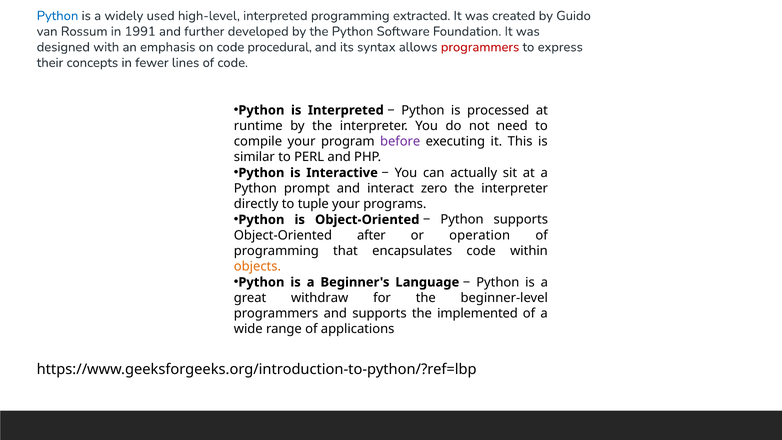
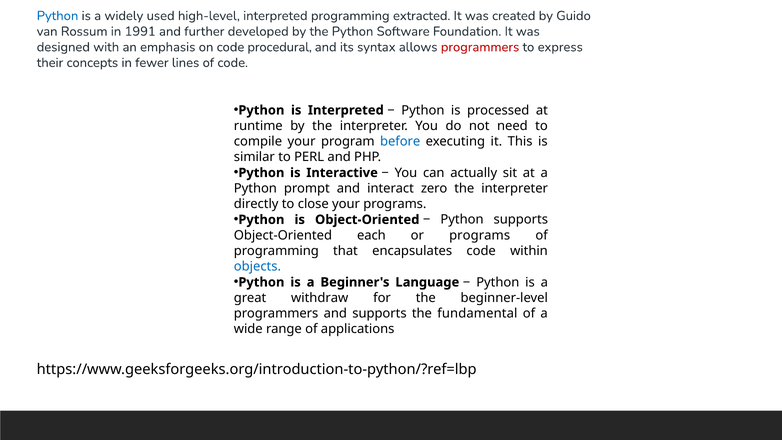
before colour: purple -> blue (400, 141)
tuple: tuple -> close (313, 204)
after: after -> each (371, 235)
or operation: operation -> programs (480, 235)
objects colour: orange -> blue (257, 267)
implemented: implemented -> fundamental (477, 313)
